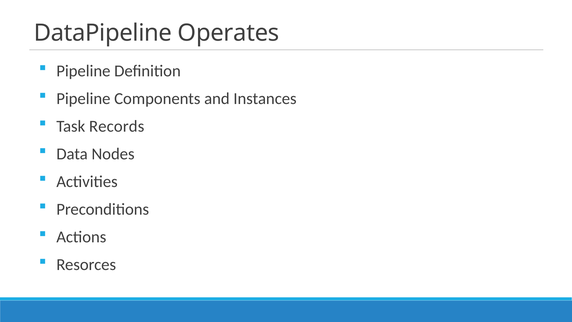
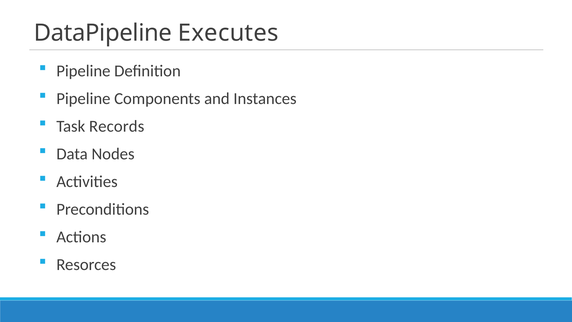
Operates: Operates -> Executes (228, 33)
